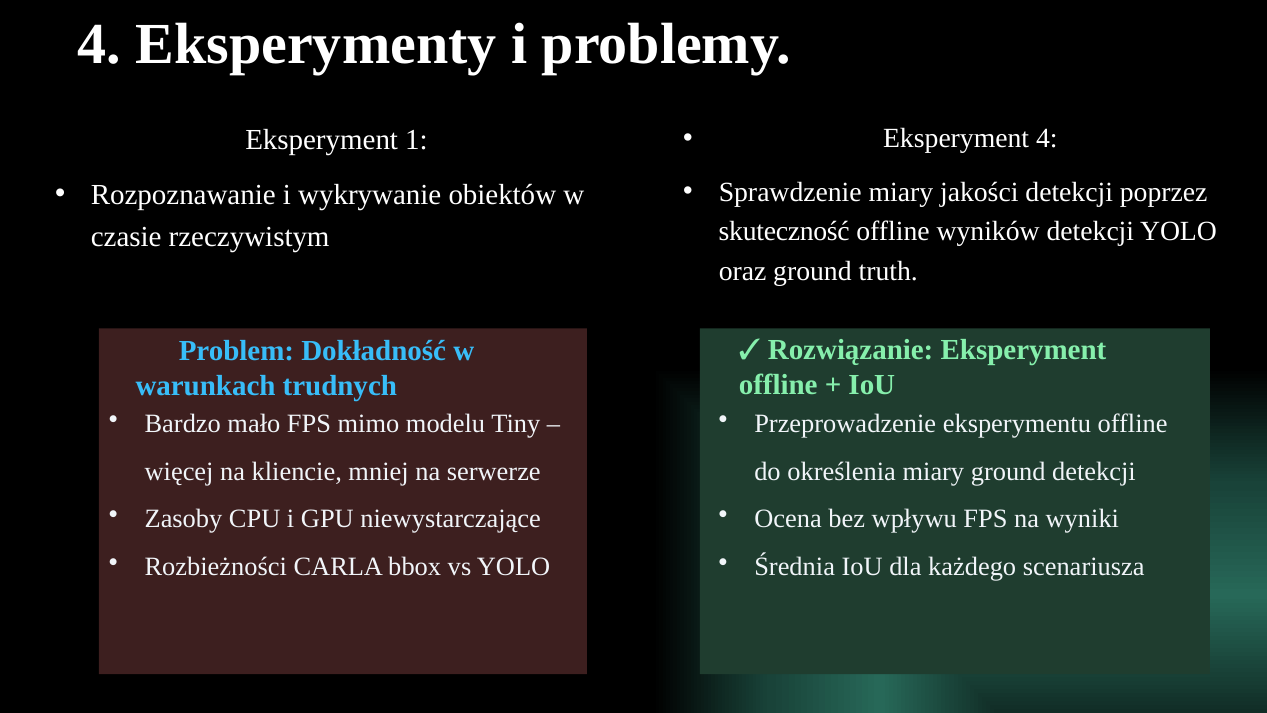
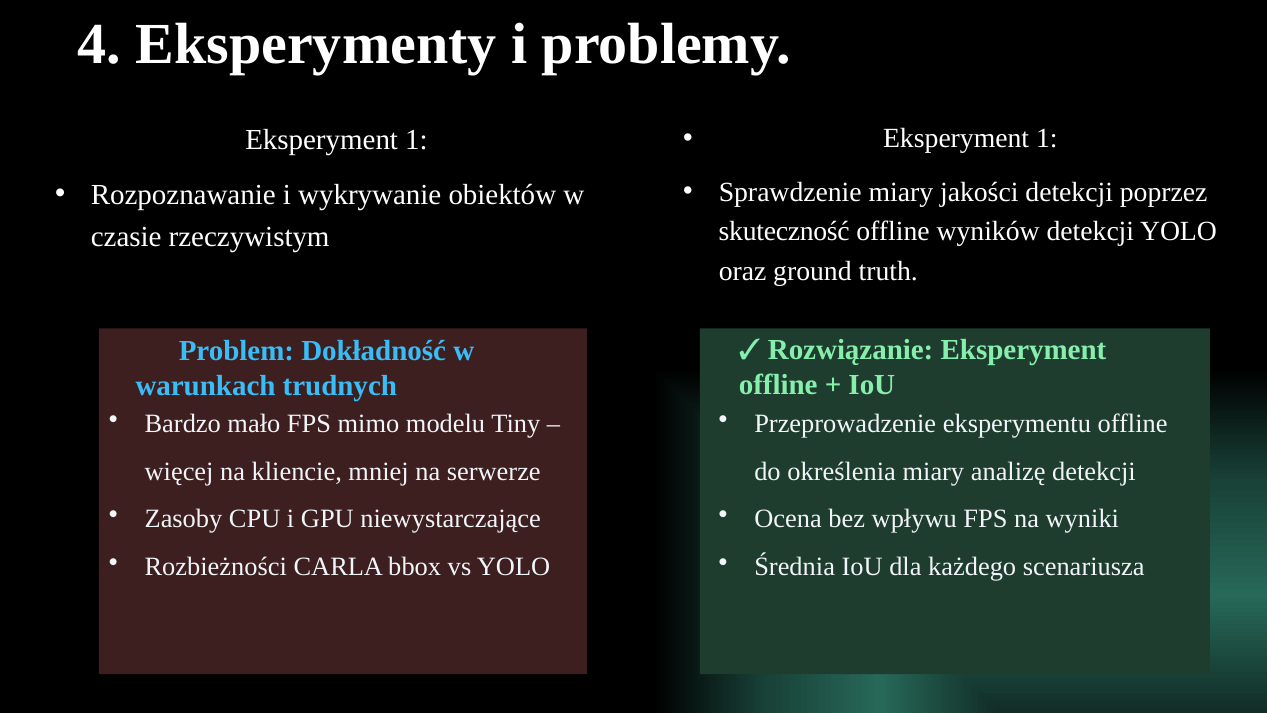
4: 4 -> 1 (1047, 139)
miary ground: ground -> analizę (1008, 471)
